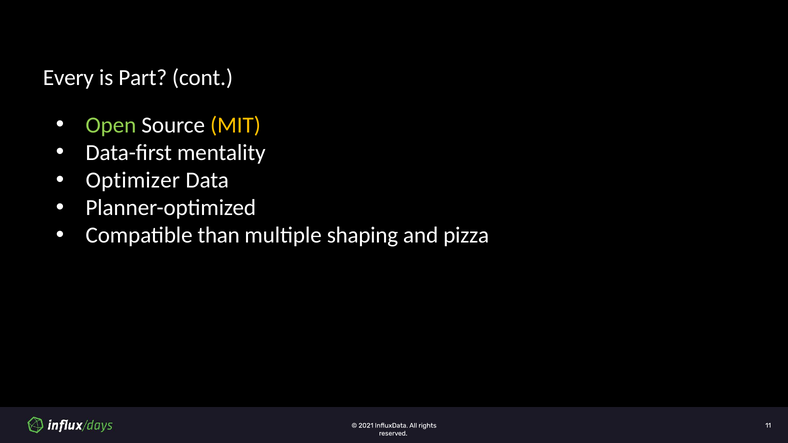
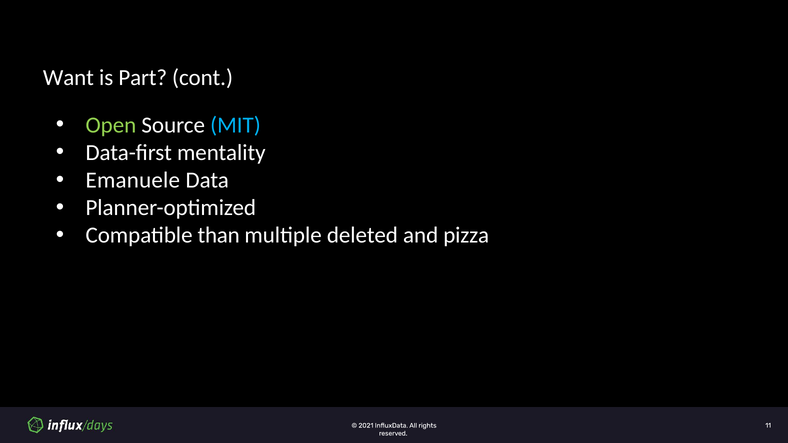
Every: Every -> Want (68, 78)
MIT colour: yellow -> light blue (235, 125)
Optimizer: Optimizer -> Emanuele (133, 180)
shaping: shaping -> deleted (362, 236)
